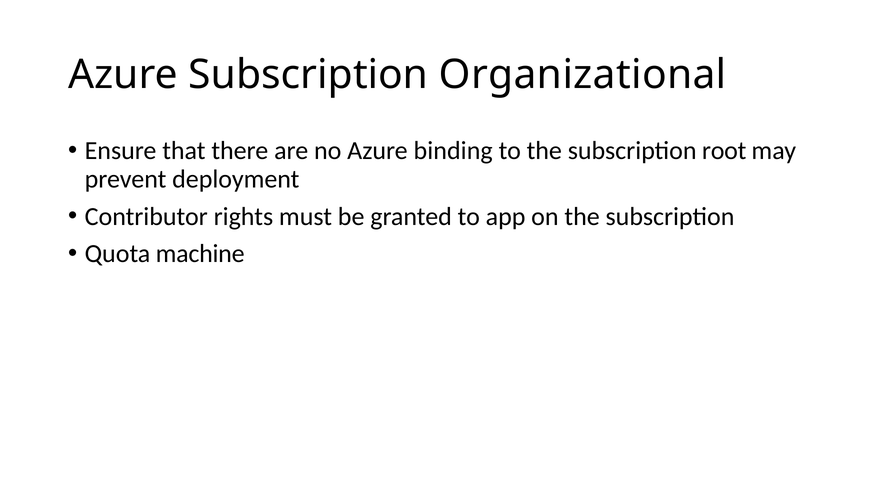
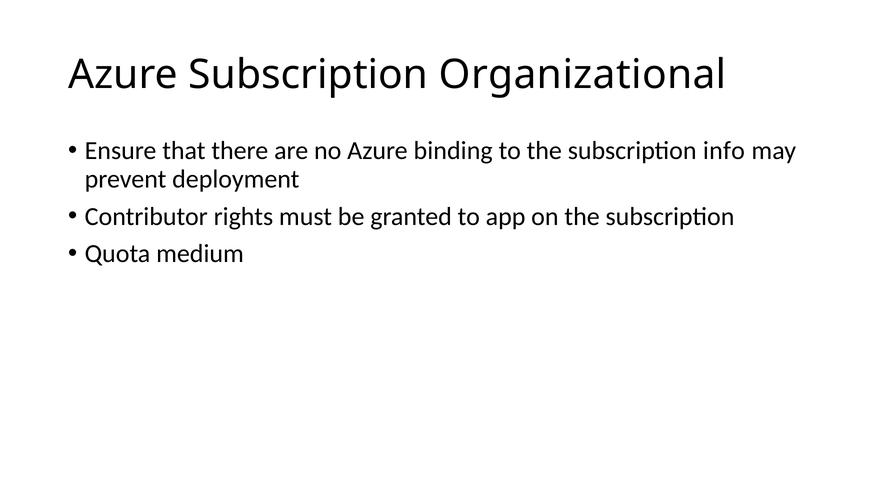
root: root -> info (724, 151)
machine: machine -> medium (200, 254)
